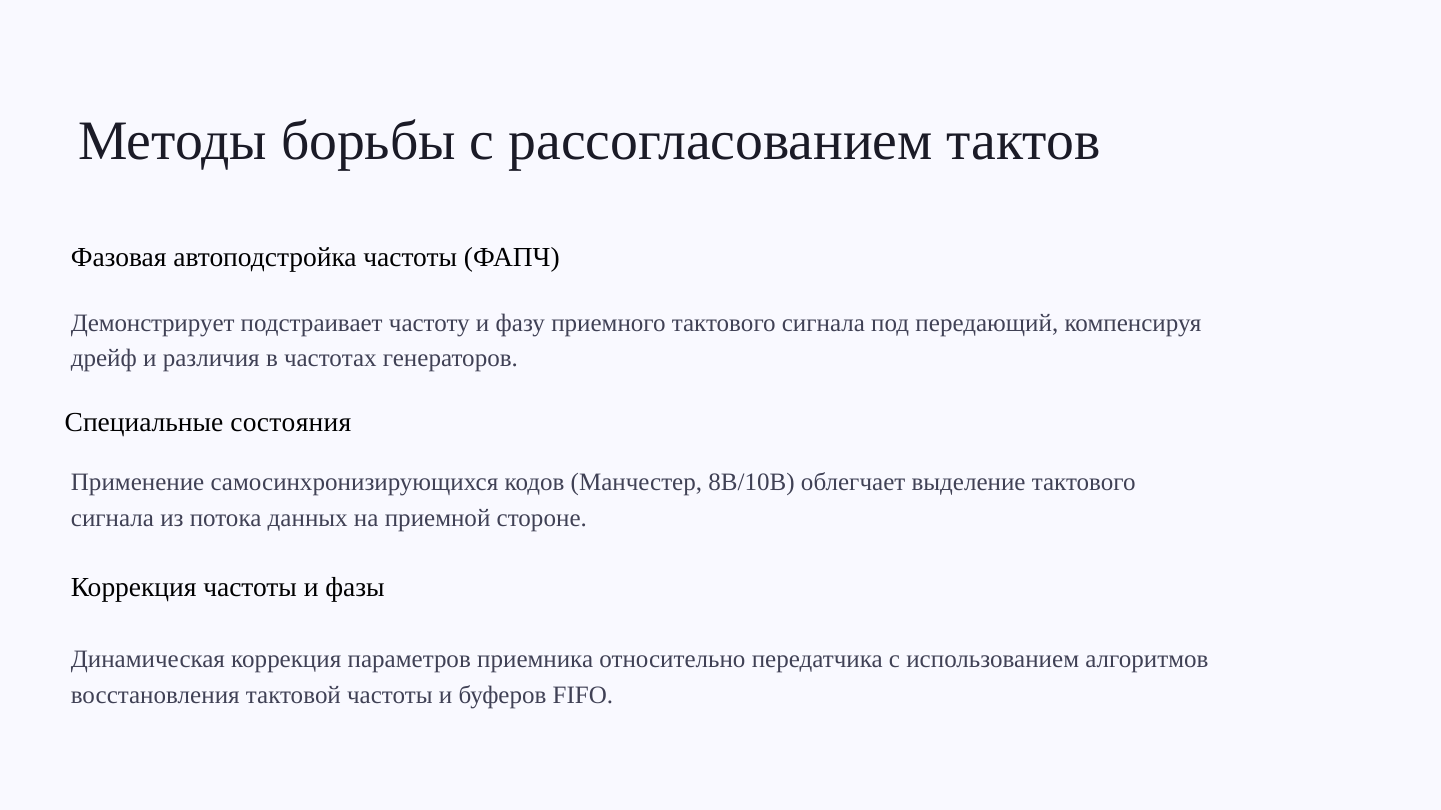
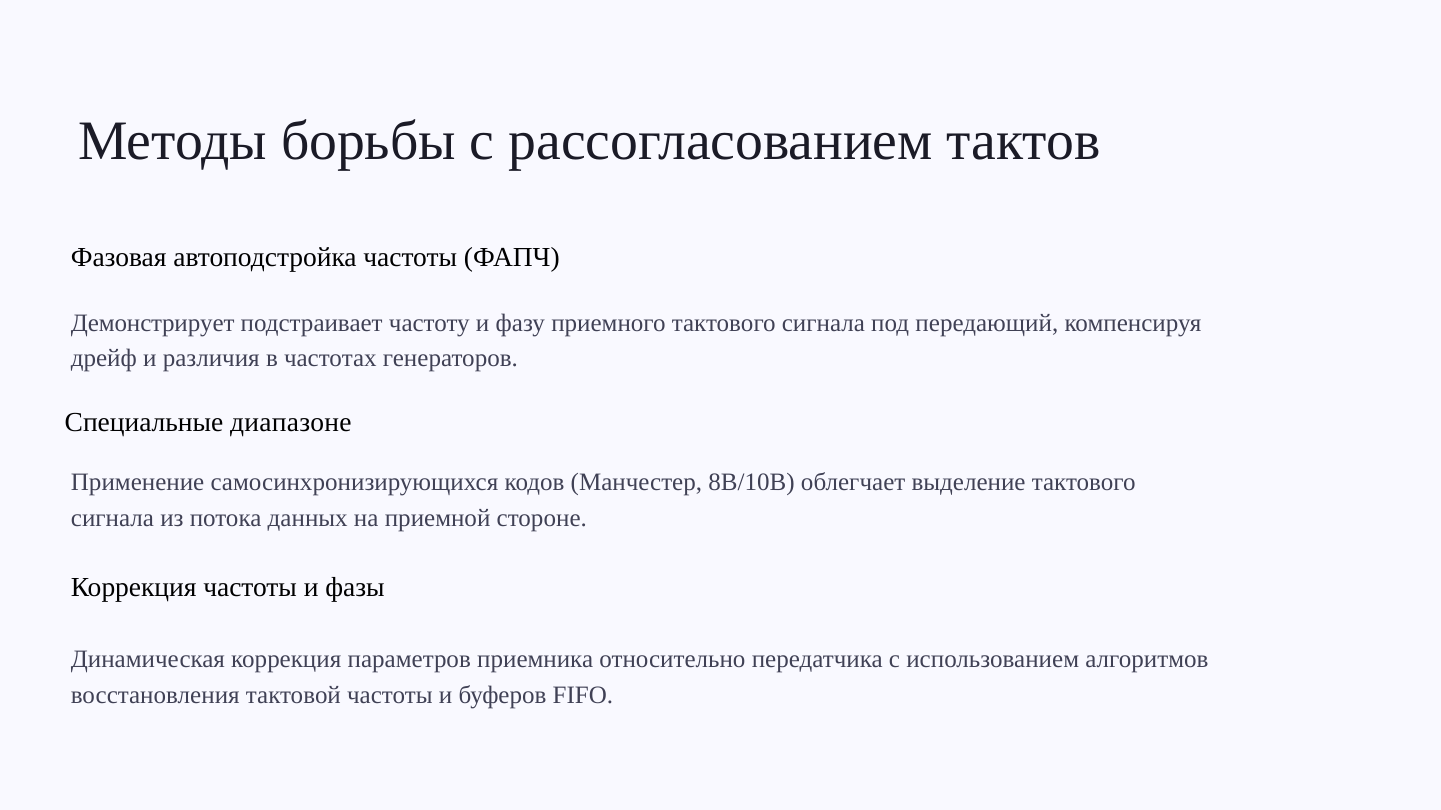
состояния: состояния -> диапазоне (291, 422)
